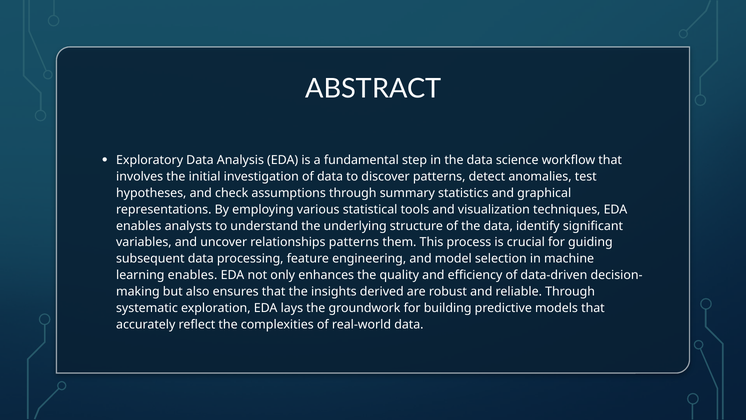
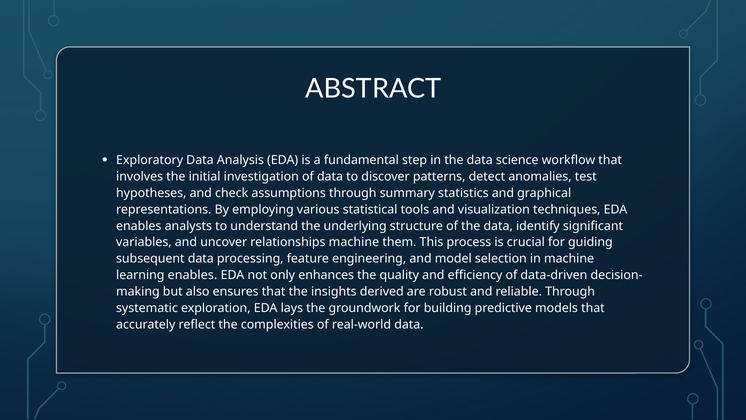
relationships patterns: patterns -> machine (354, 242)
